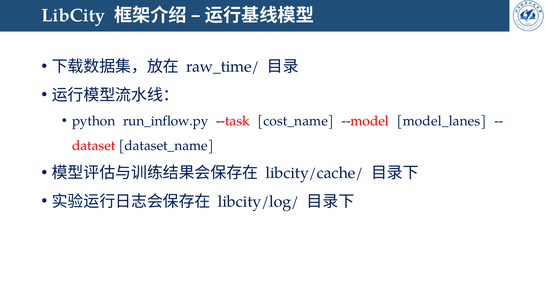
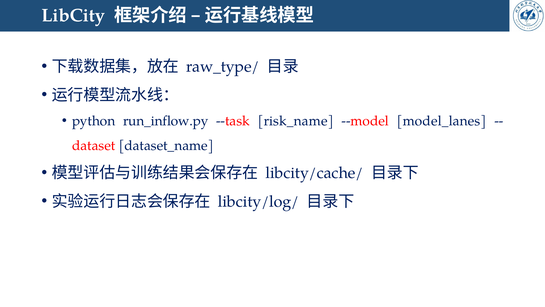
raw_time/: raw_time/ -> raw_type/ (223, 67)
cost_name: cost_name -> risk_name (296, 121)
